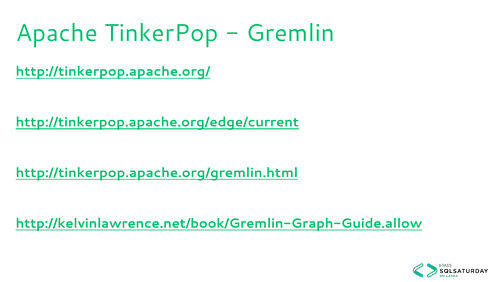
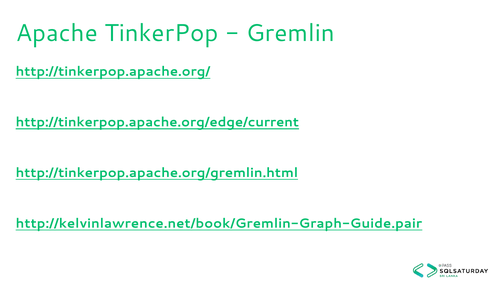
http://kelvinlawrence.net/book/Gremlin-Graph-Guide.allow: http://kelvinlawrence.net/book/Gremlin-Graph-Guide.allow -> http://kelvinlawrence.net/book/Gremlin-Graph-Guide.pair (219, 223)
